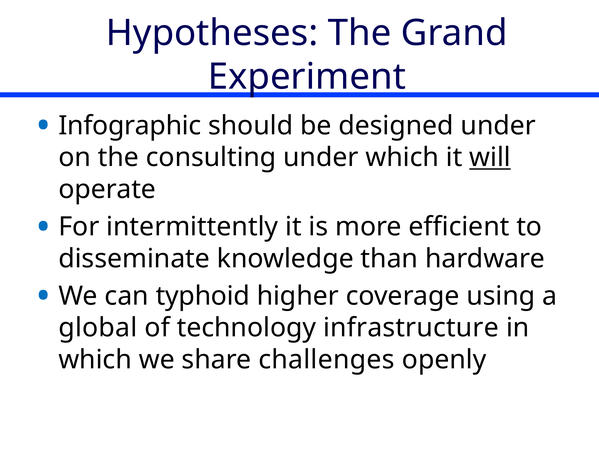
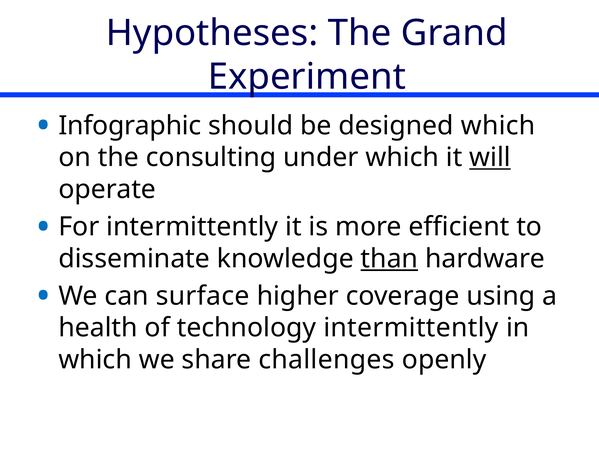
designed under: under -> which (498, 126)
than underline: none -> present (389, 259)
typhoid: typhoid -> surface (203, 296)
global: global -> health (98, 328)
technology infrastructure: infrastructure -> intermittently (411, 328)
